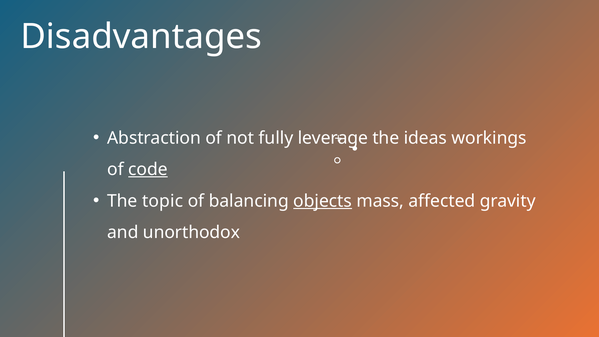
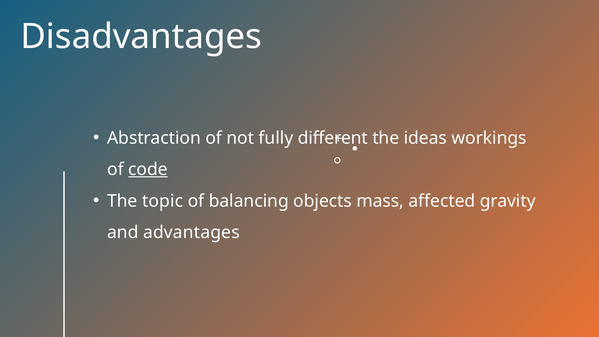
leverage: leverage -> different (333, 138)
objects underline: present -> none (323, 201)
unorthodox: unorthodox -> advantages (191, 232)
